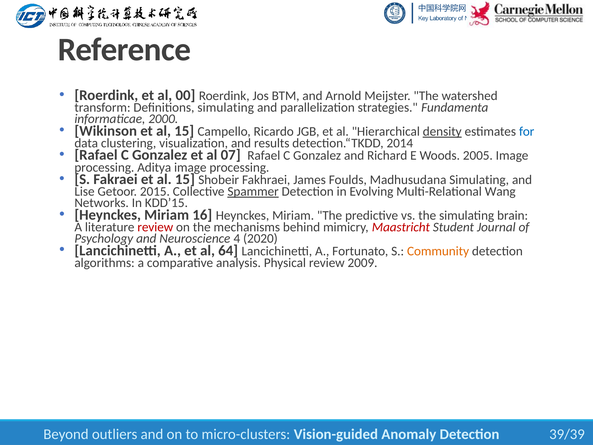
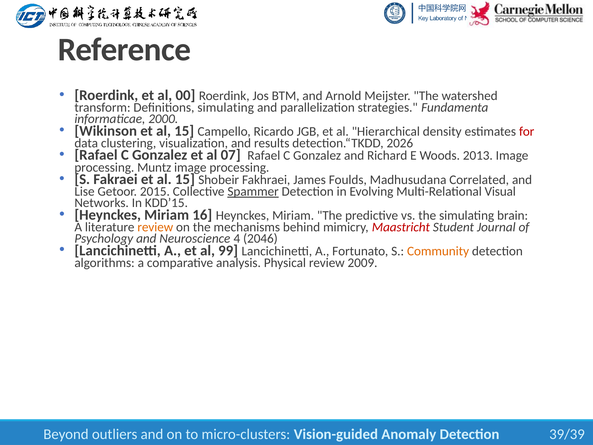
density underline: present -> none (442, 131)
for colour: blue -> red (527, 131)
2014: 2014 -> 2026 (400, 143)
2005: 2005 -> 2013 (478, 156)
Aditya: Aditya -> Muntz (154, 167)
Madhusudana Simulating: Simulating -> Correlated (479, 180)
Wang: Wang -> Visual (500, 191)
review colour: red -> orange (155, 227)
2020: 2020 -> 2046 (260, 238)
64: 64 -> 99 (228, 250)
